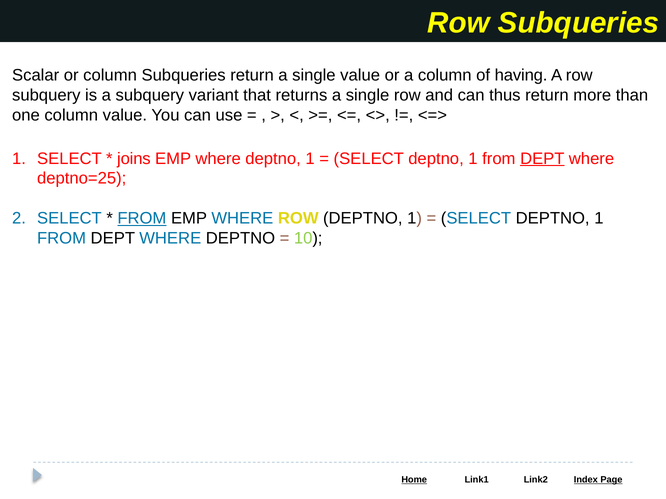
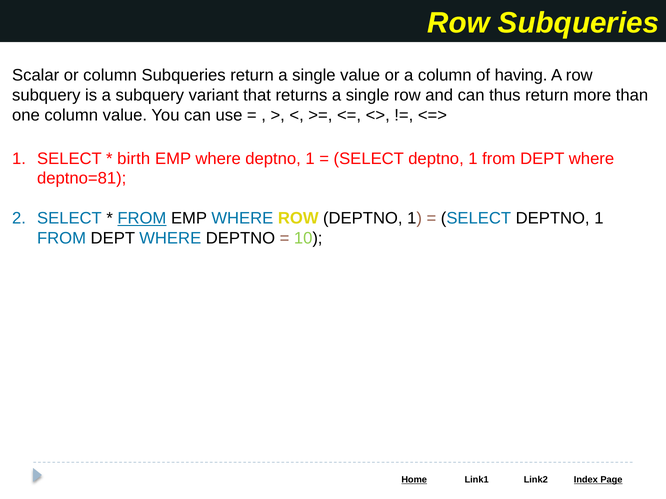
joins: joins -> birth (134, 159)
DEPT underline: present -> none (542, 159)
deptno=25: deptno=25 -> deptno=81 (82, 179)
